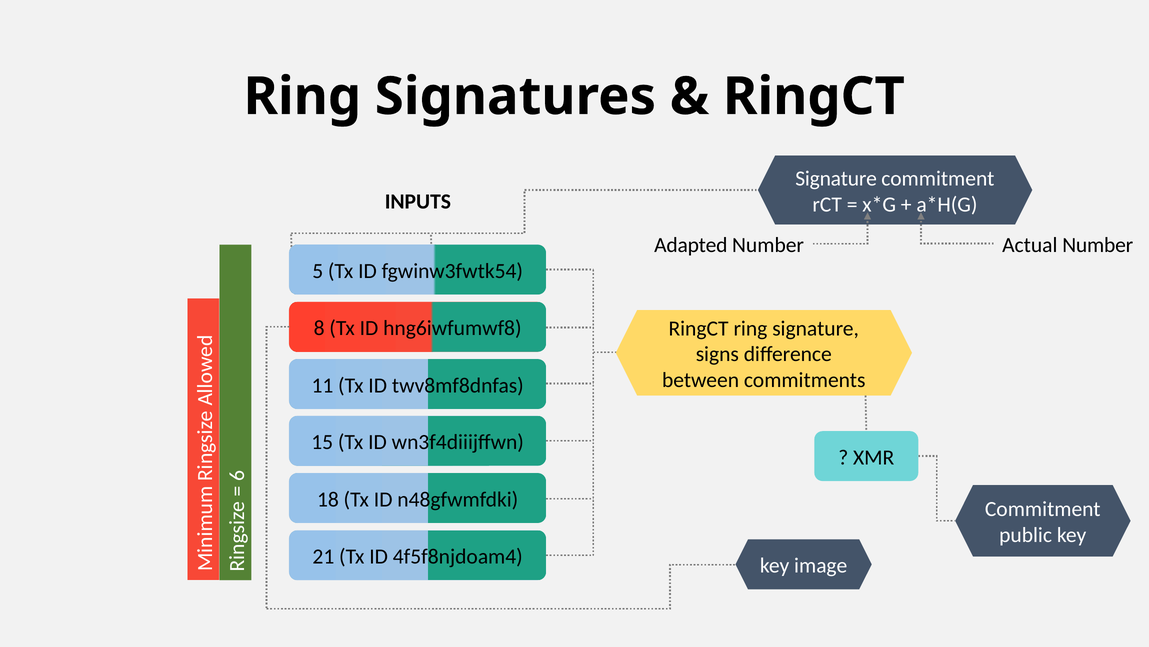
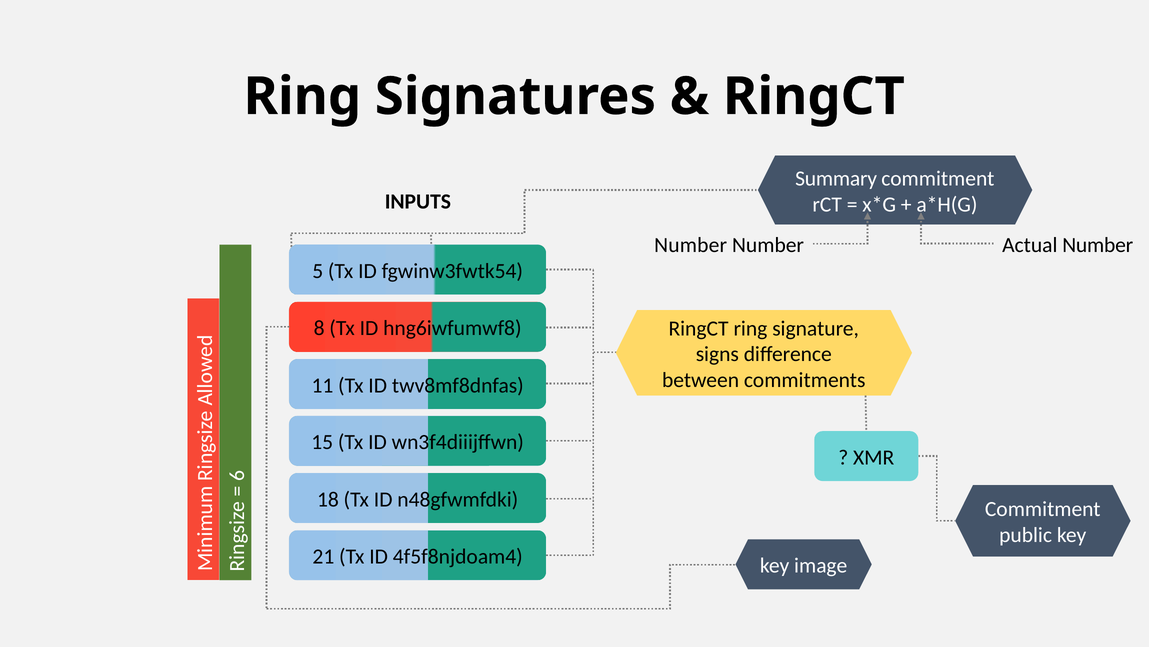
Signature: Signature -> Summary (836, 178)
Adapted: Adapted -> Number (691, 245)
